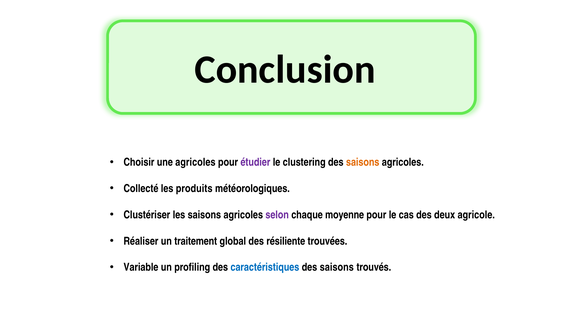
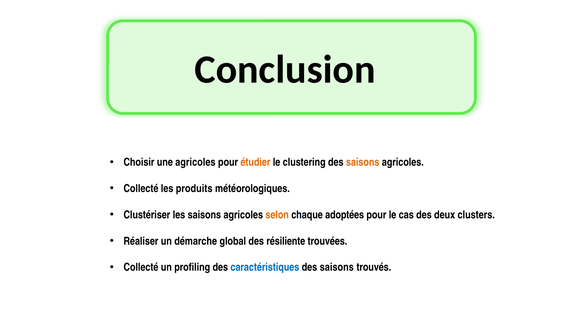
étudier colour: purple -> orange (255, 162)
selon colour: purple -> orange (277, 215)
moyenne: moyenne -> adoptées (345, 215)
agricole: agricole -> clusters (476, 215)
traitement: traitement -> démarche (196, 241)
Variable: Variable -> Collecté (141, 267)
